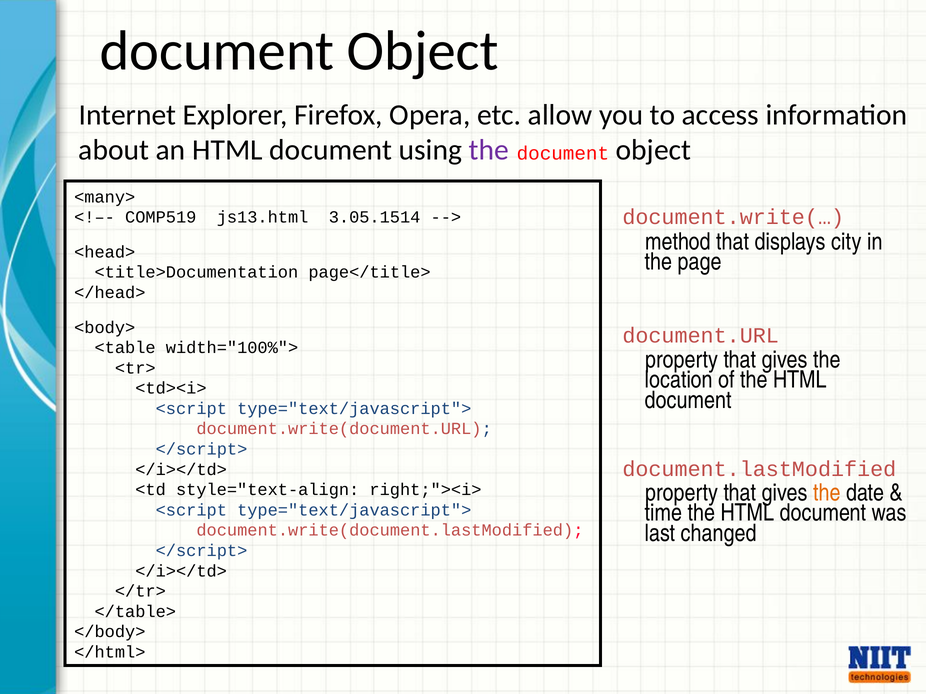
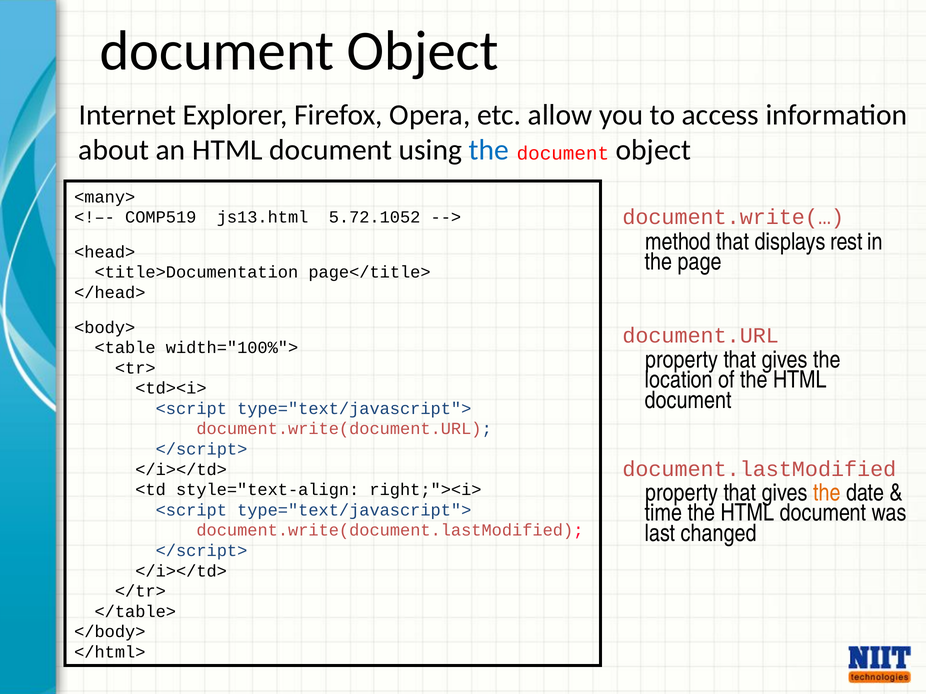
the colour: purple -> blue (489, 150)
3.05.1514: 3.05.1514 -> 5.72.1052 (375, 217)
city: city -> rest (847, 242)
